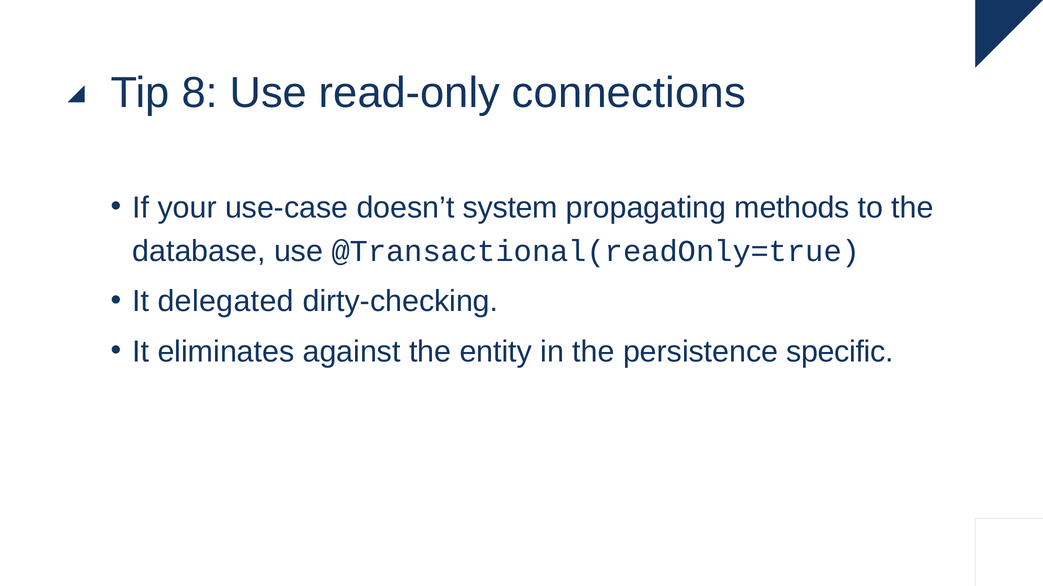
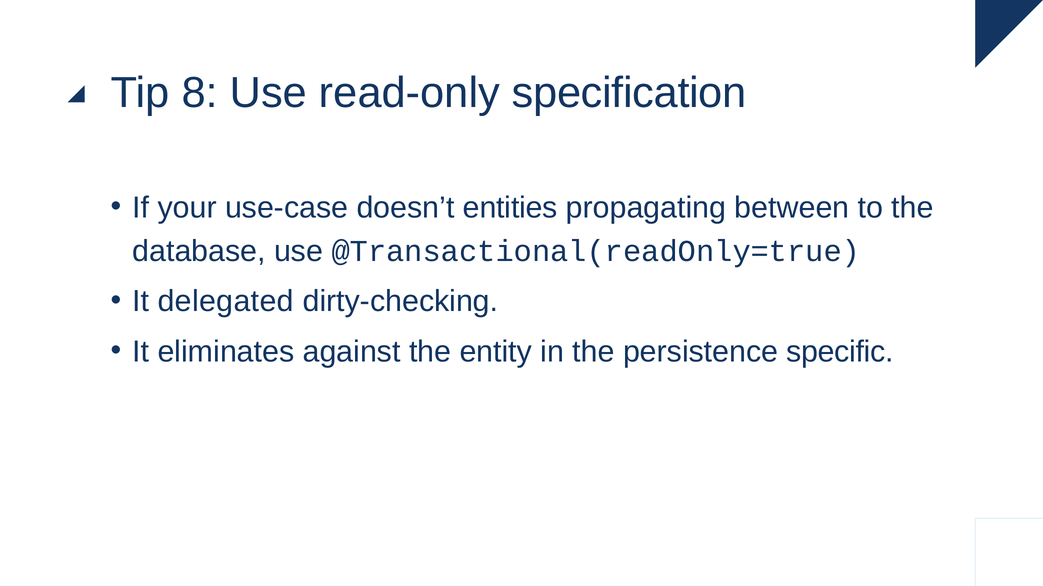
connections: connections -> specification (629, 93)
system: system -> entities (510, 208)
methods: methods -> between (792, 208)
